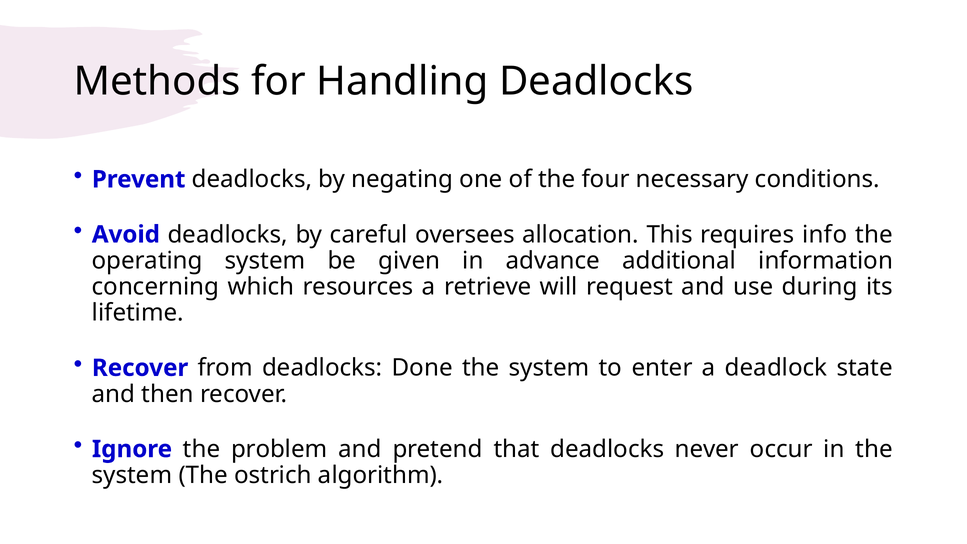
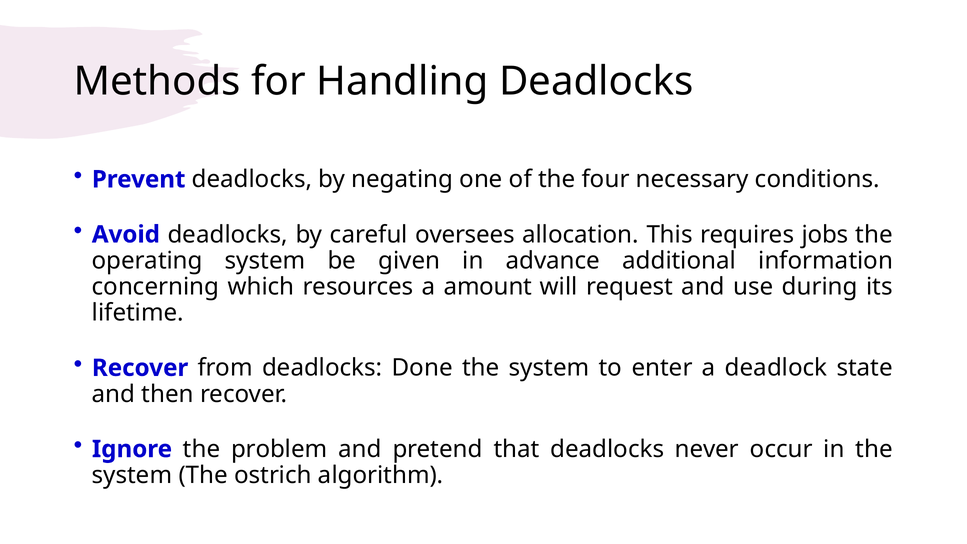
info: info -> jobs (825, 234)
retrieve: retrieve -> amount (488, 287)
